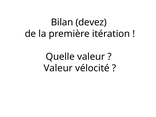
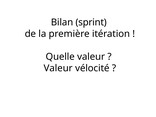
devez: devez -> sprint (91, 22)
